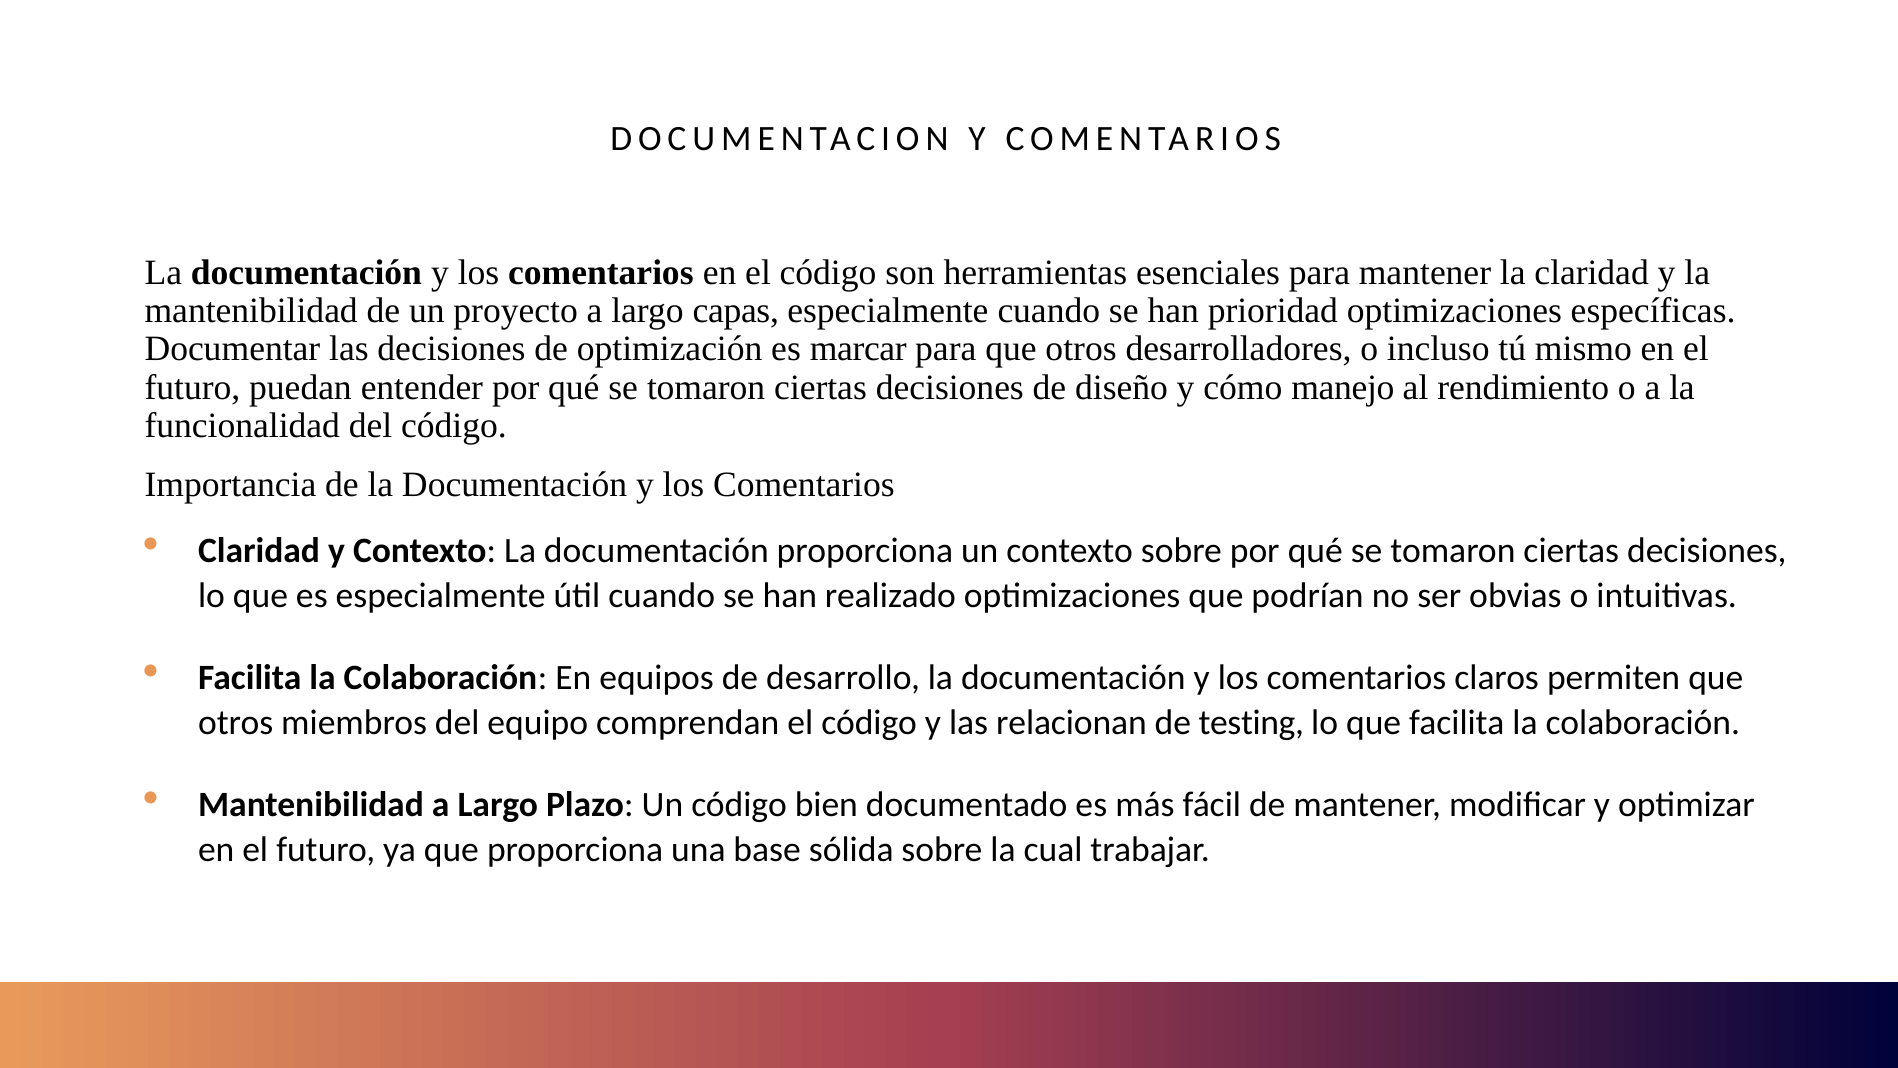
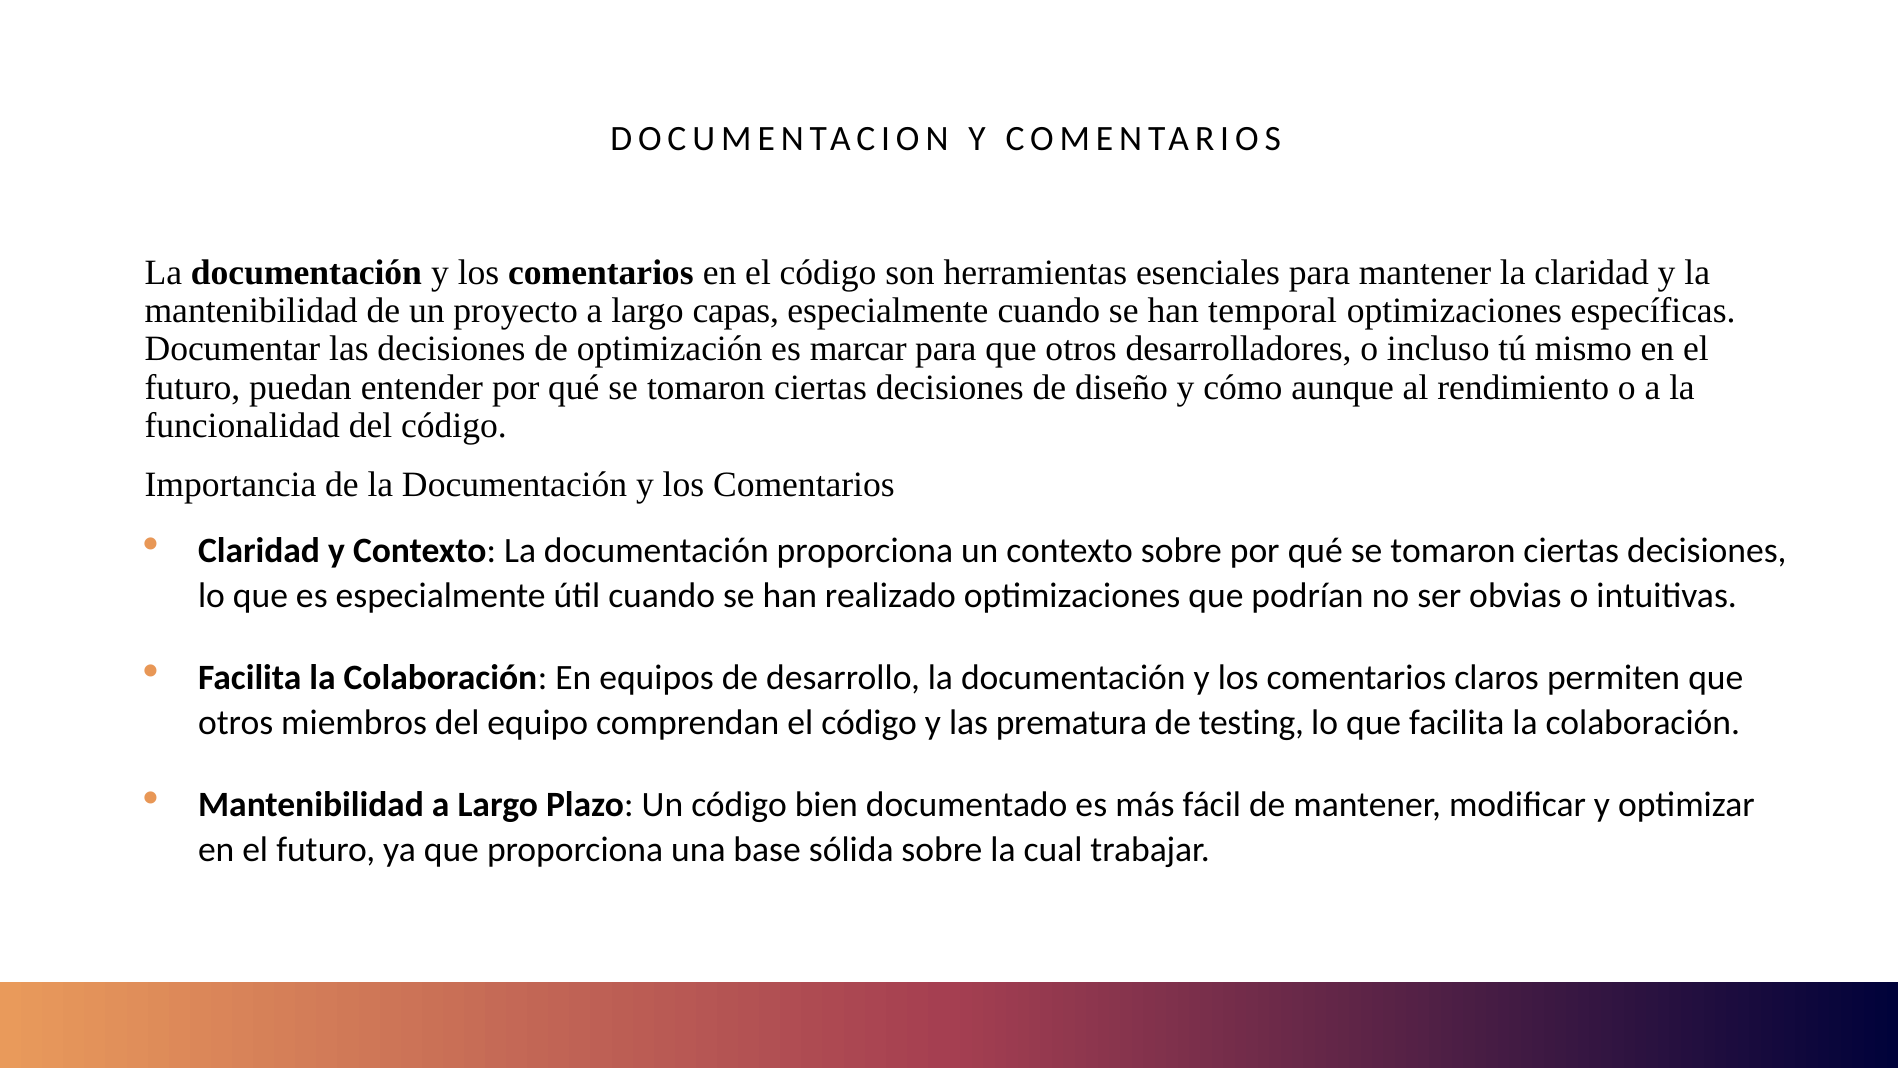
prioridad: prioridad -> temporal (1273, 311)
manejo: manejo -> aunque (1343, 388)
relacionan: relacionan -> prematura (1072, 723)
